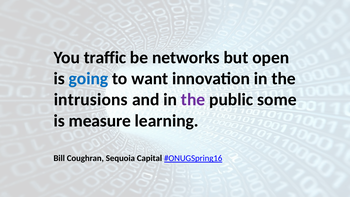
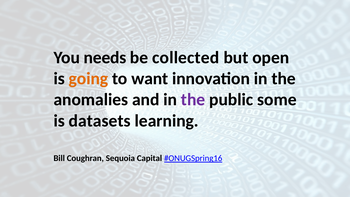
traffic: traffic -> needs (105, 58)
networks: networks -> collected (186, 58)
going colour: blue -> orange (88, 79)
intrusions: intrusions -> anomalies (91, 100)
measure: measure -> datasets (100, 121)
